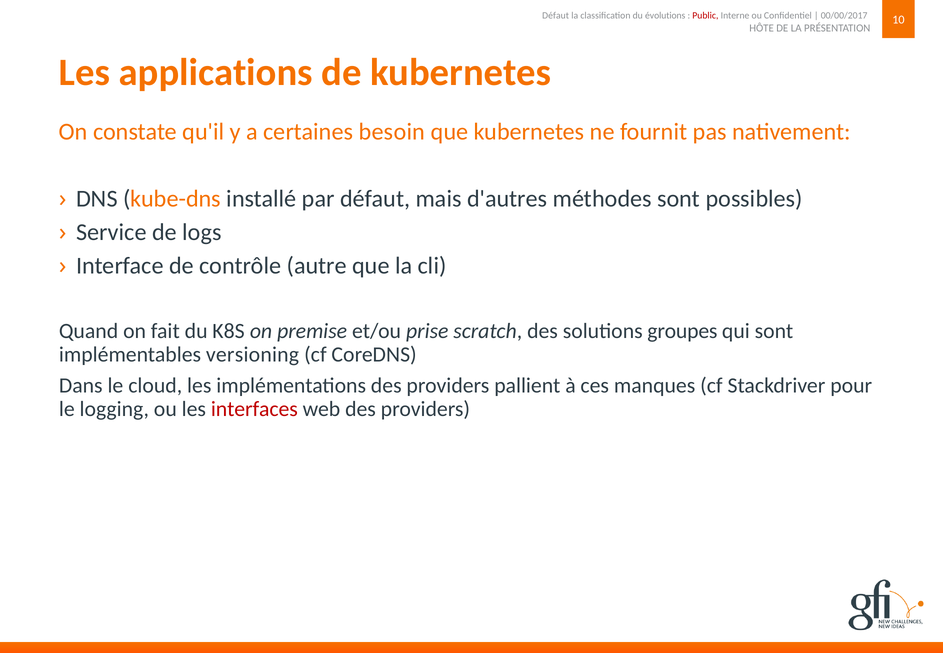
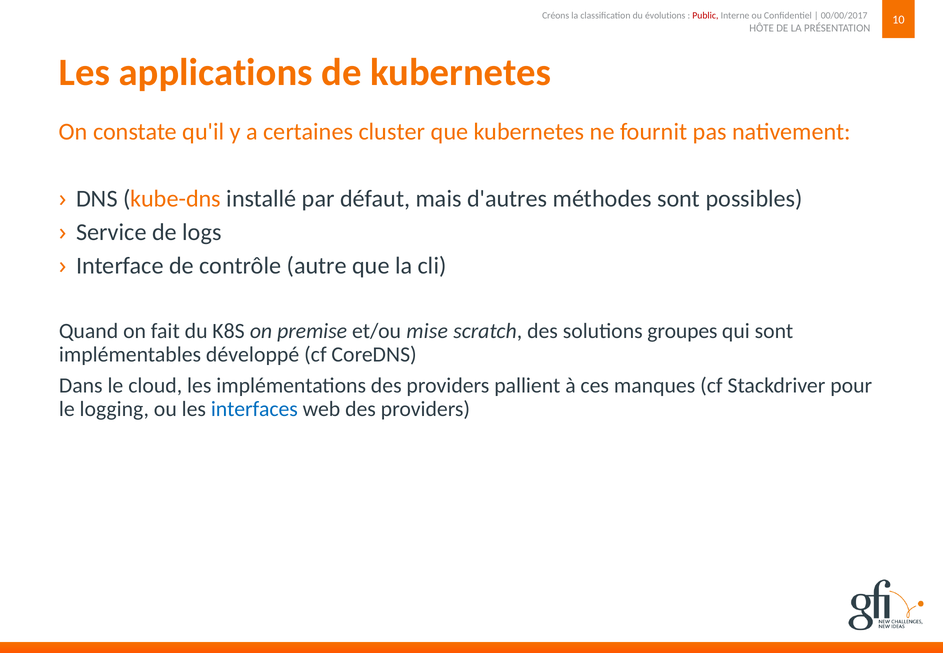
Défaut: Défaut -> Créons (556, 16)
besoin: besoin -> cluster (392, 132)
prise: prise -> mise (427, 331)
versioning: versioning -> développé (253, 354)
interfaces colour: red -> blue (254, 409)
